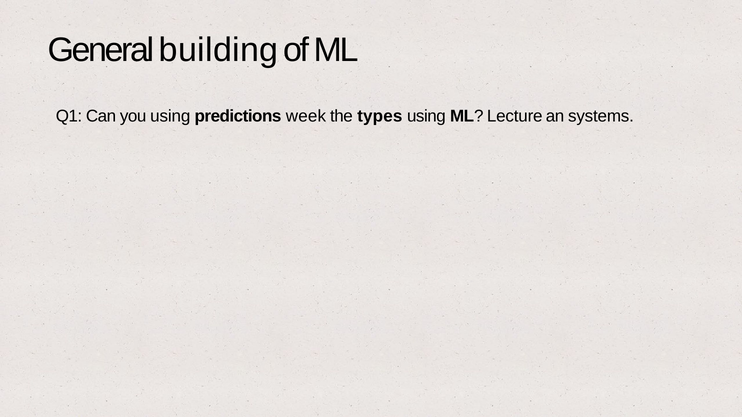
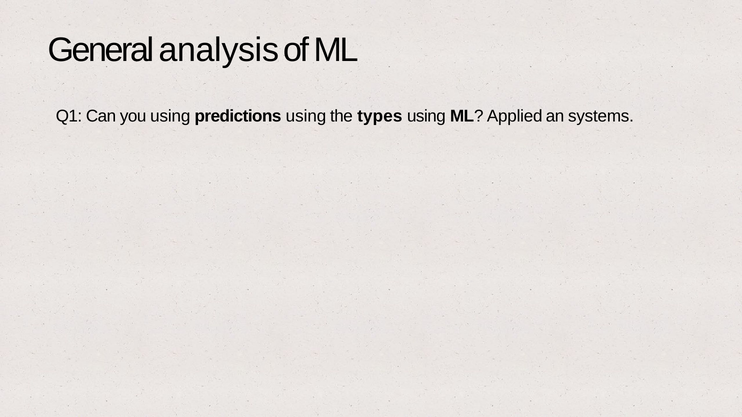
building: building -> analysis (219, 50)
predictions week: week -> using (306, 116)
Lecture: Lecture -> Applied (515, 116)
